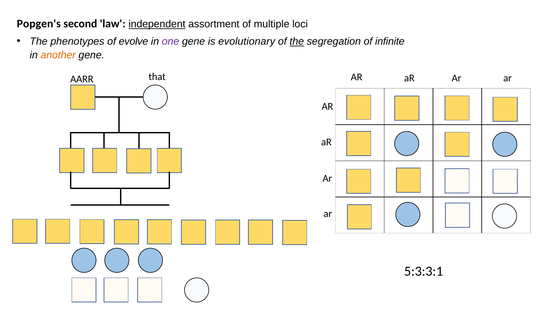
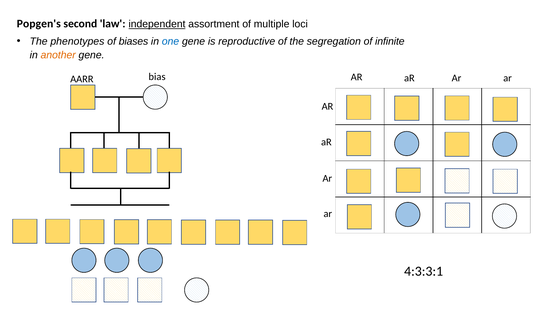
evolve: evolve -> biases (134, 41)
one colour: purple -> blue (171, 41)
evolutionary: evolutionary -> reproductive (247, 41)
the underline: present -> none (297, 41)
that: that -> bias (157, 77)
5:3:3:1: 5:3:3:1 -> 4:3:3:1 (424, 271)
